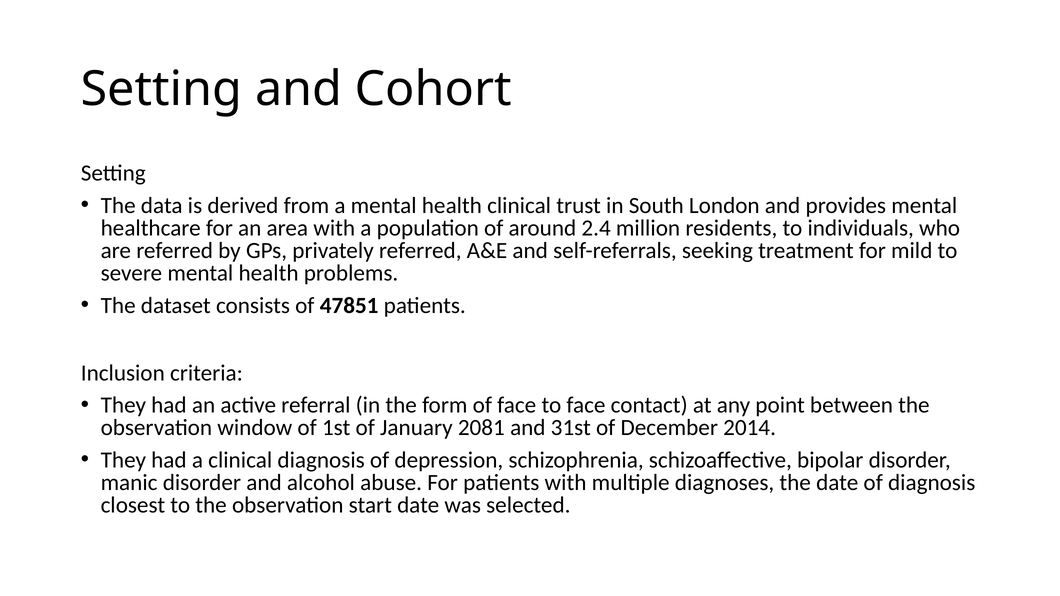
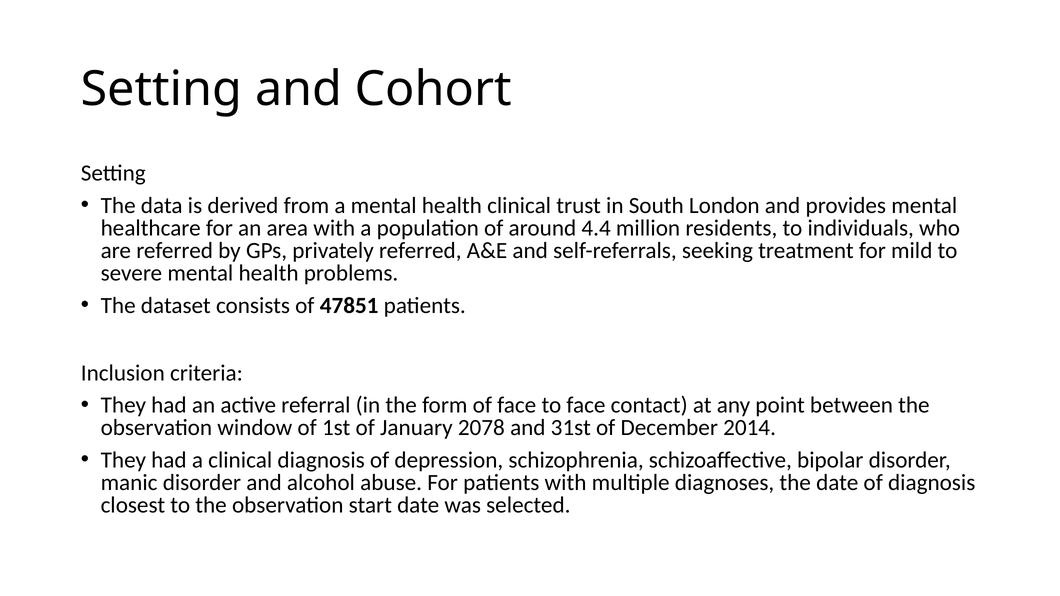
2.4: 2.4 -> 4.4 (596, 228)
2081: 2081 -> 2078 (481, 428)
